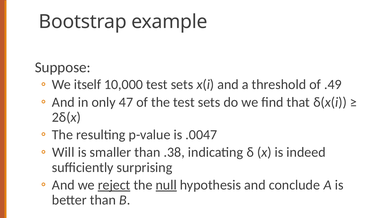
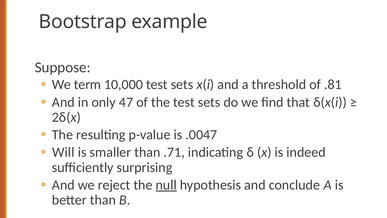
itself: itself -> term (88, 85)
.49: .49 -> .81 (333, 85)
.38: .38 -> .71 (174, 152)
reject underline: present -> none (114, 185)
